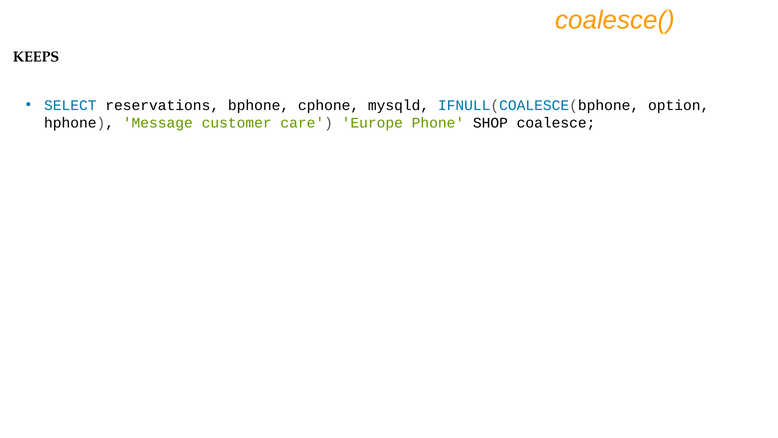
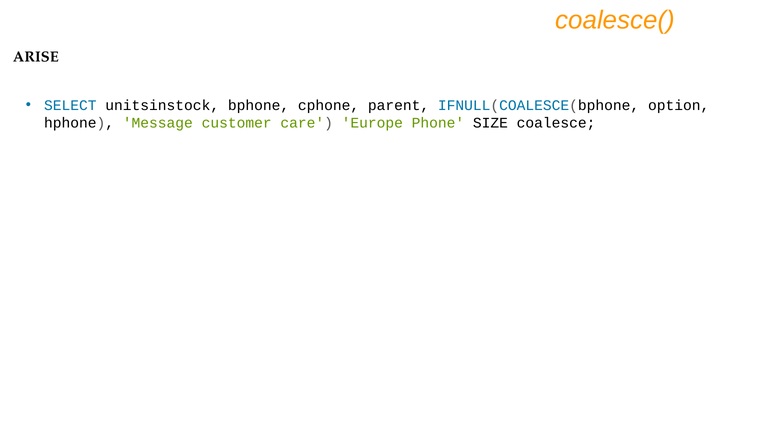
KEEPS: KEEPS -> ARISE (36, 57)
reservations: reservations -> unitsinstock (162, 105)
mysqld: mysqld -> parent (399, 105)
SHOP: SHOP -> SIZE (490, 123)
